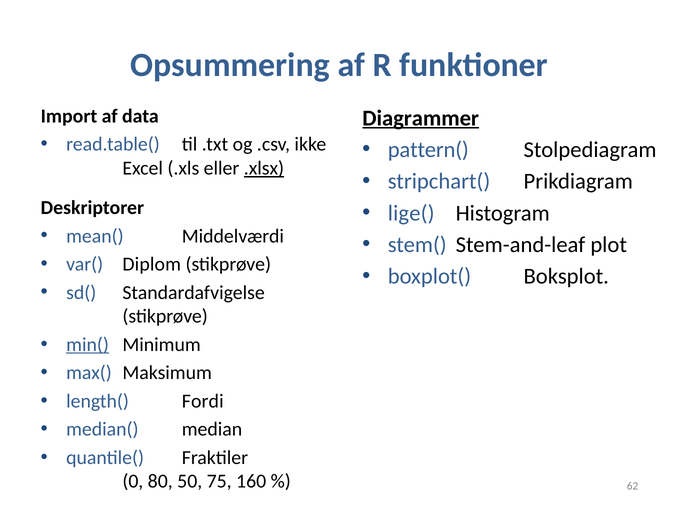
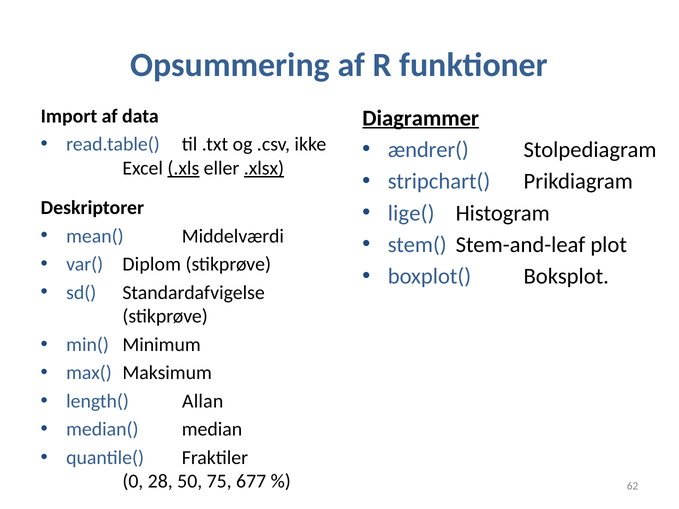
pattern(: pattern( -> ændrer( (428, 150)
.xls underline: none -> present (183, 168)
min( underline: present -> none (88, 345)
Fordi: Fordi -> Allan (203, 401)
80: 80 -> 28 (160, 482)
160: 160 -> 677 (251, 482)
